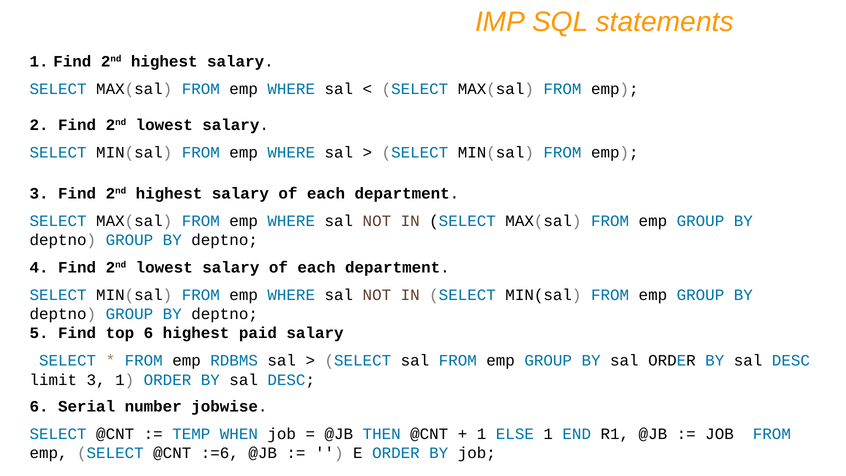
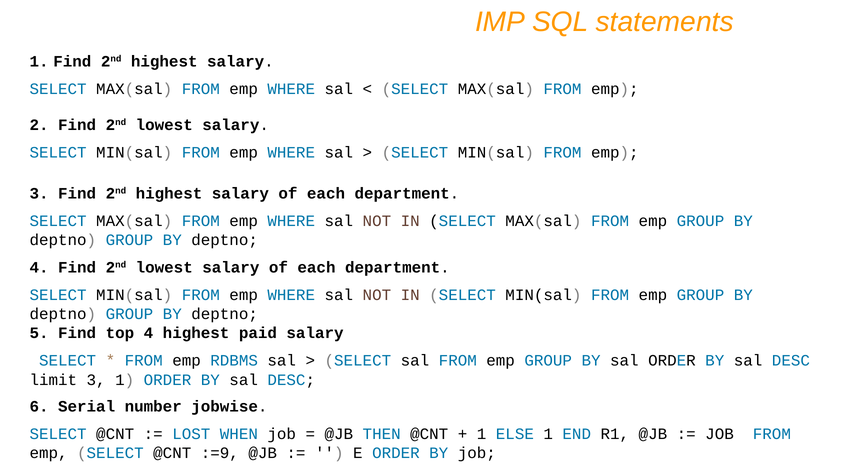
top 6: 6 -> 4 (148, 333)
TEMP: TEMP -> LOST (191, 434)
:=6: :=6 -> :=9 (220, 453)
